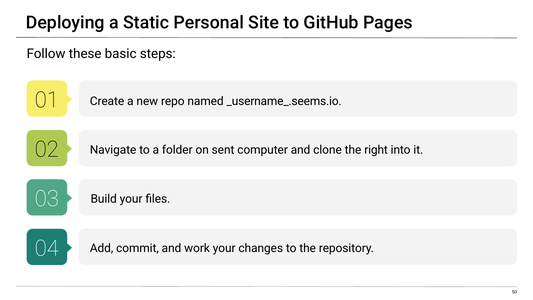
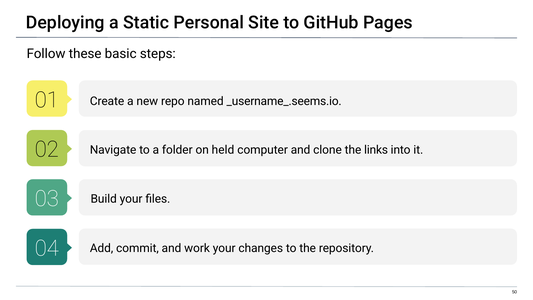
sent: sent -> held (223, 150)
right: right -> links (376, 150)
